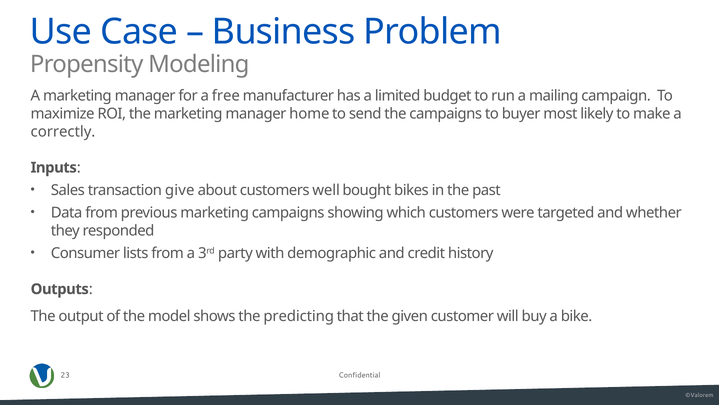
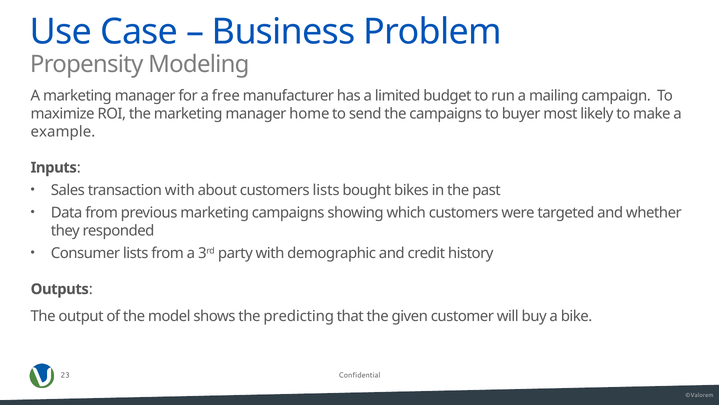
correctly: correctly -> example (63, 131)
transaction give: give -> with (180, 190)
customers well: well -> lists (326, 190)
